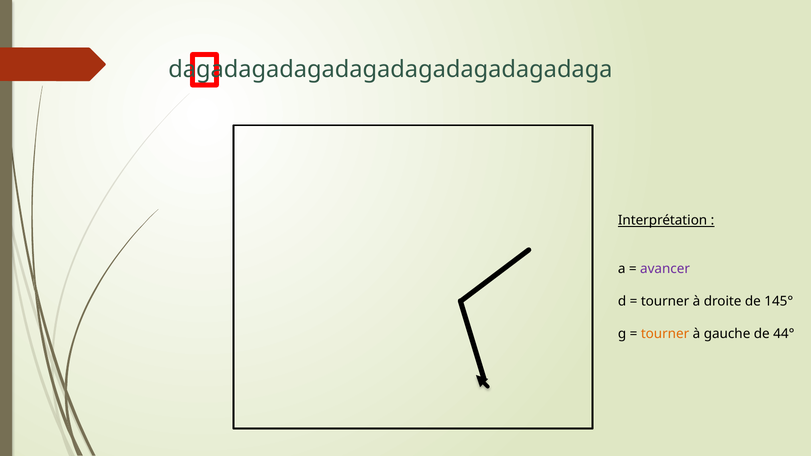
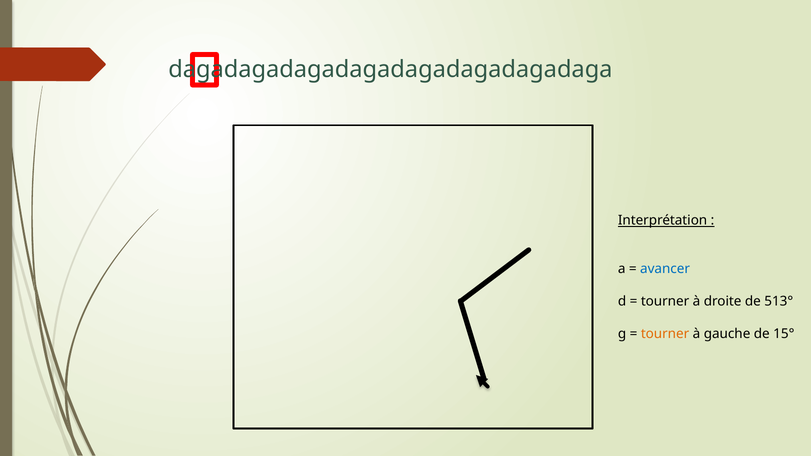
avancer colour: purple -> blue (665, 269)
145°: 145° -> 513° (779, 301)
44°: 44° -> 15° (784, 334)
